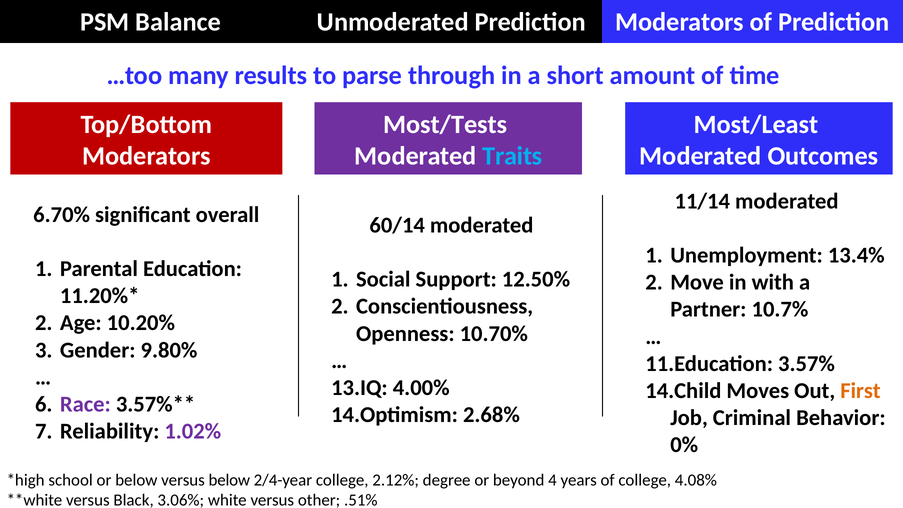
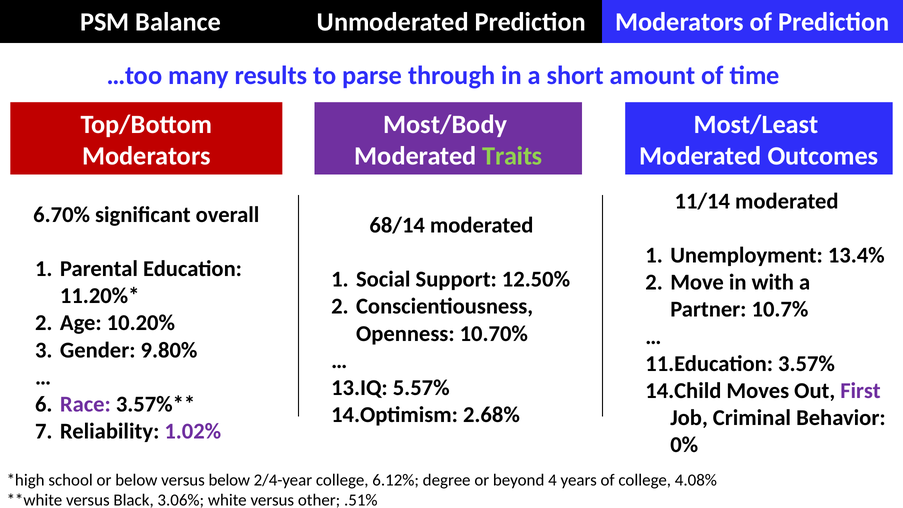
Most/Tests: Most/Tests -> Most/Body (445, 124)
Traits colour: light blue -> light green (512, 156)
60/14: 60/14 -> 68/14 (397, 225)
4.00%: 4.00% -> 5.57% (421, 388)
First colour: orange -> purple (860, 391)
2.12%: 2.12% -> 6.12% (396, 480)
